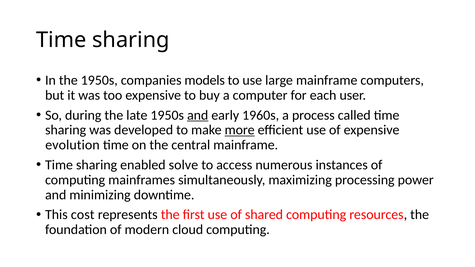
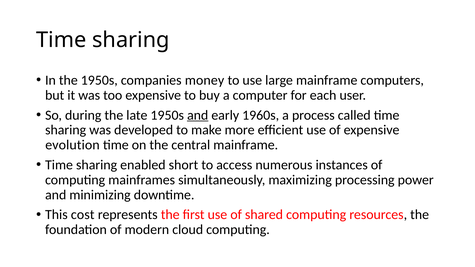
models: models -> money (205, 80)
more underline: present -> none (240, 130)
solve: solve -> short (183, 165)
